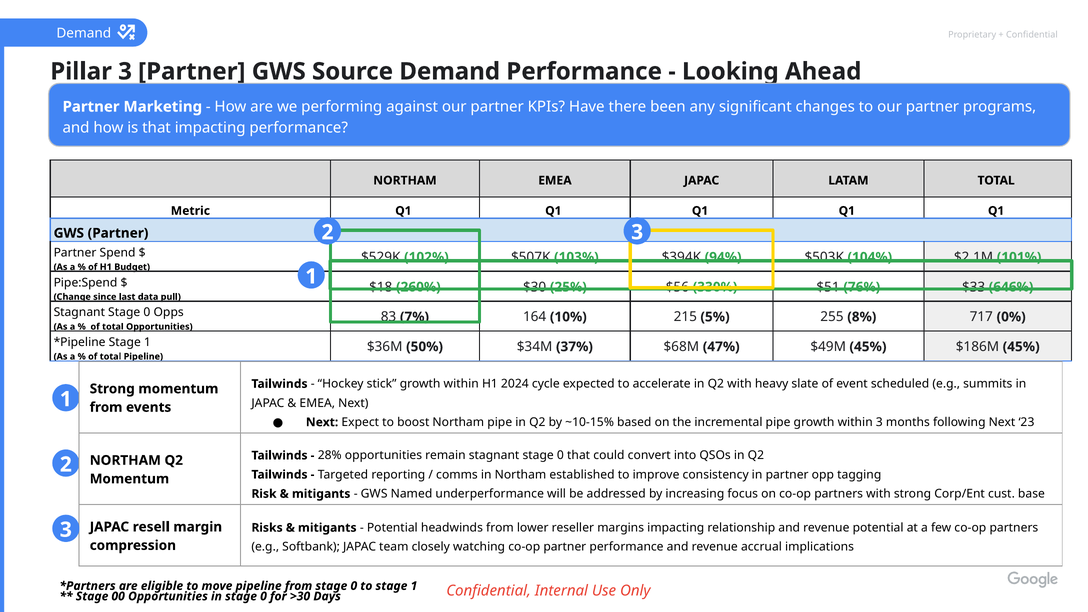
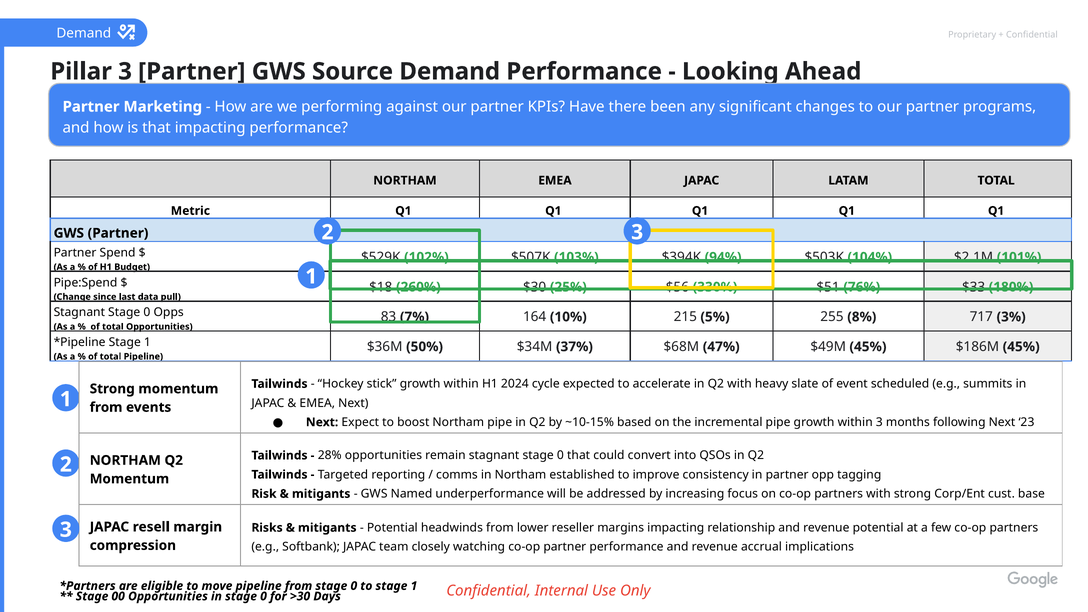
646%: 646% -> 180% (1011, 287)
0%: 0% -> 3% (1011, 317)
